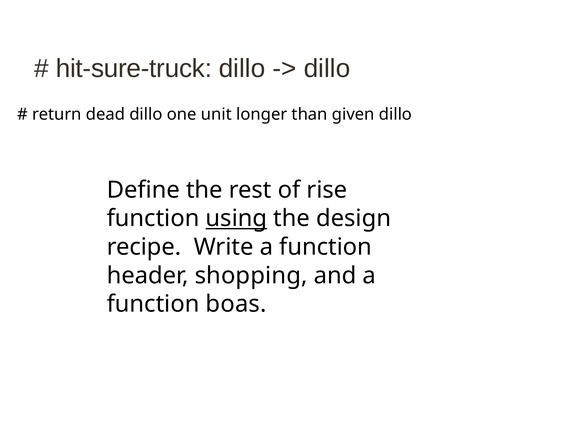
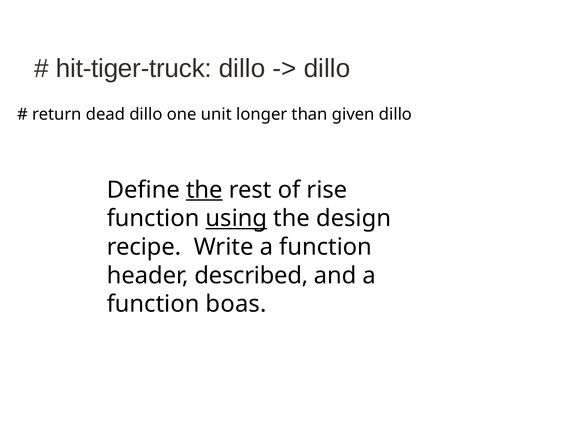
hit-sure-truck: hit-sure-truck -> hit-tiger-truck (134, 69)
the underline: none -> present (204, 190)
shopping: shopping -> described (251, 276)
